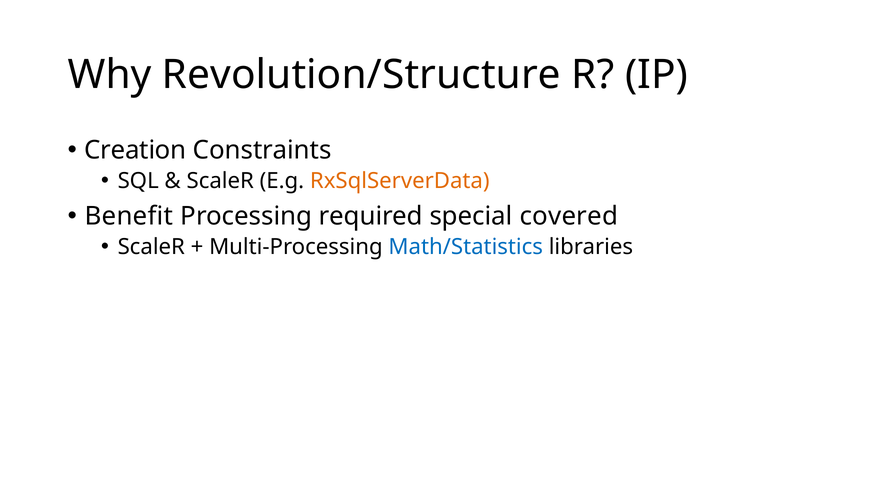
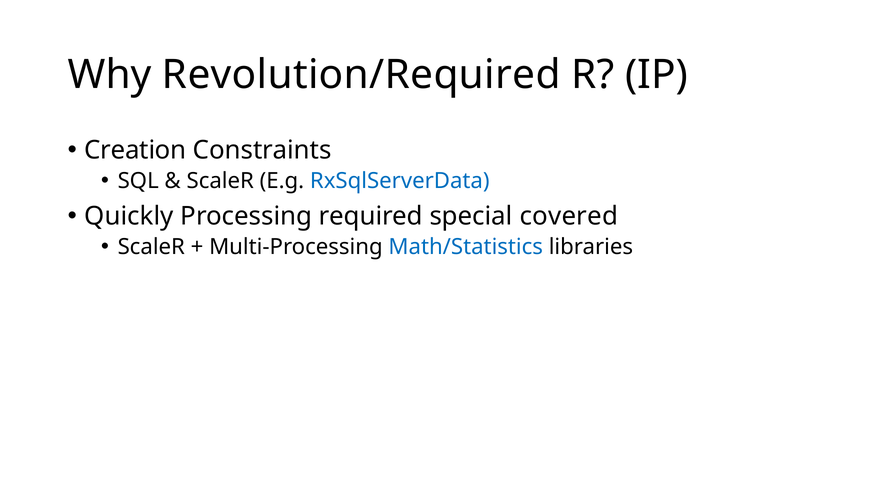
Revolution/Structure: Revolution/Structure -> Revolution/Required (361, 75)
RxSqlServerData colour: orange -> blue (400, 181)
Benefit: Benefit -> Quickly (129, 216)
